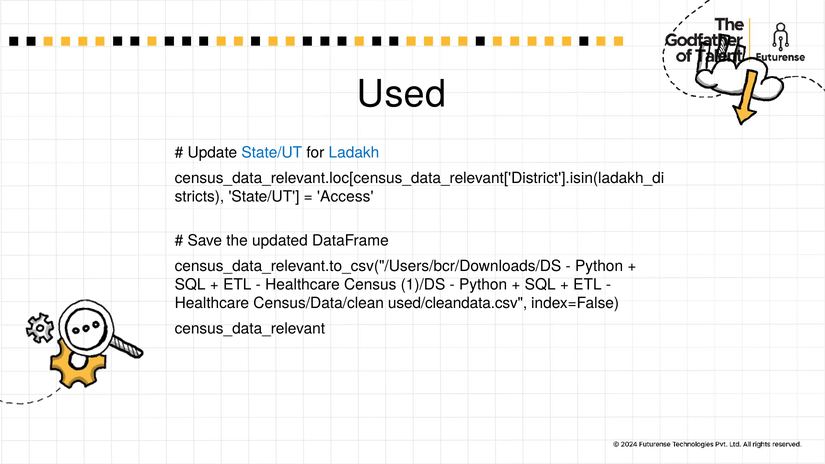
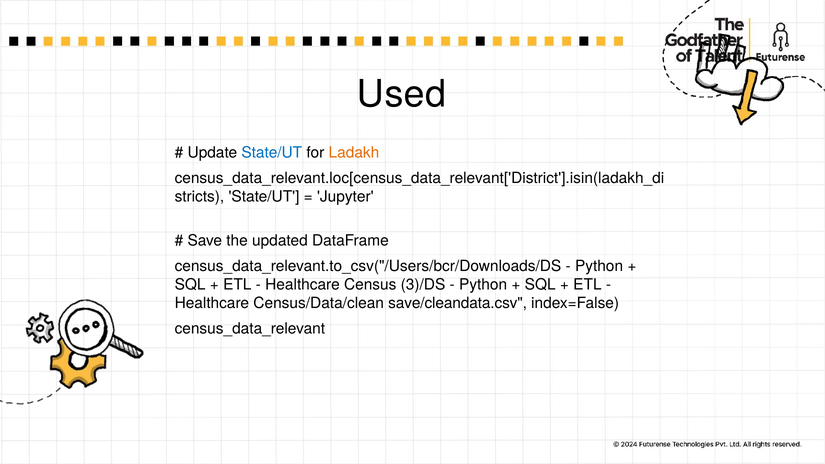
Ladakh colour: blue -> orange (354, 153)
Access: Access -> Jupyter (345, 197)
1)/DS: 1)/DS -> 3)/DS (423, 285)
used/cleandata.csv: used/cleandata.csv -> save/cleandata.csv (458, 303)
